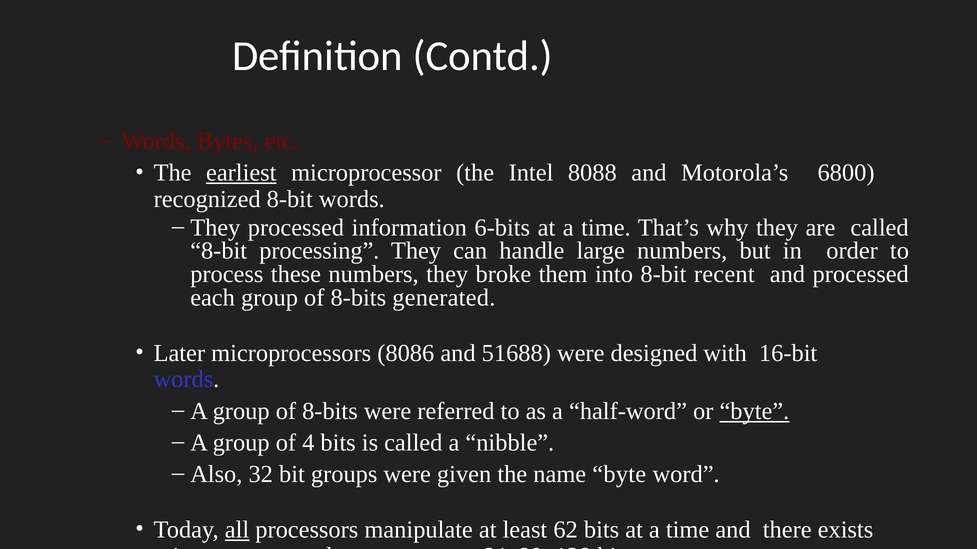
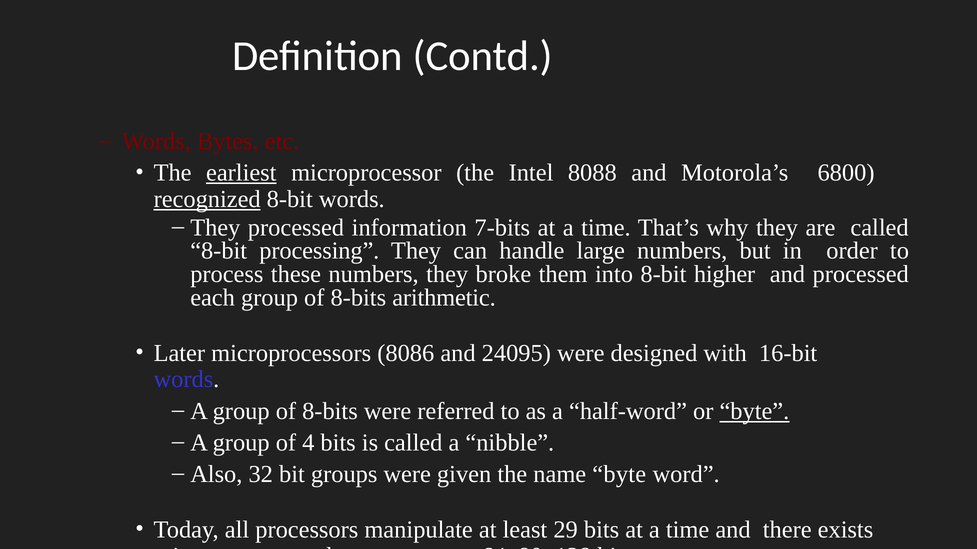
recognized underline: none -> present (207, 199)
6-bits: 6-bits -> 7-bits (502, 228)
recent: recent -> higher (725, 275)
generated: generated -> arithmetic (444, 298)
51688: 51688 -> 24095 (516, 353)
all underline: present -> none (237, 530)
62: 62 -> 29 (566, 530)
